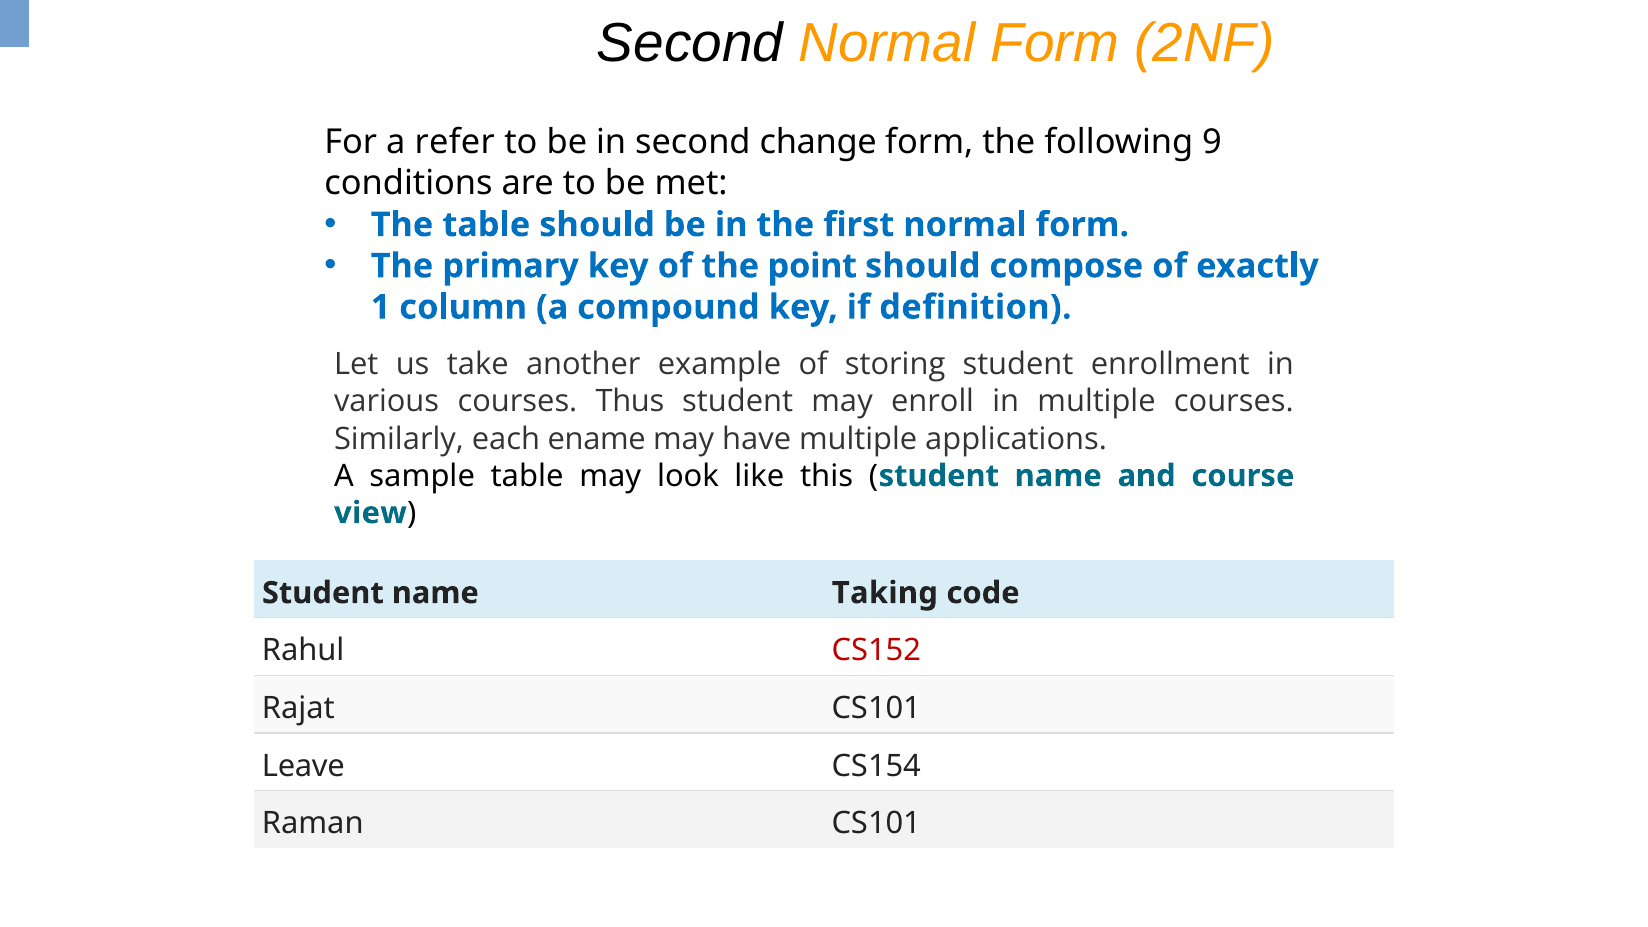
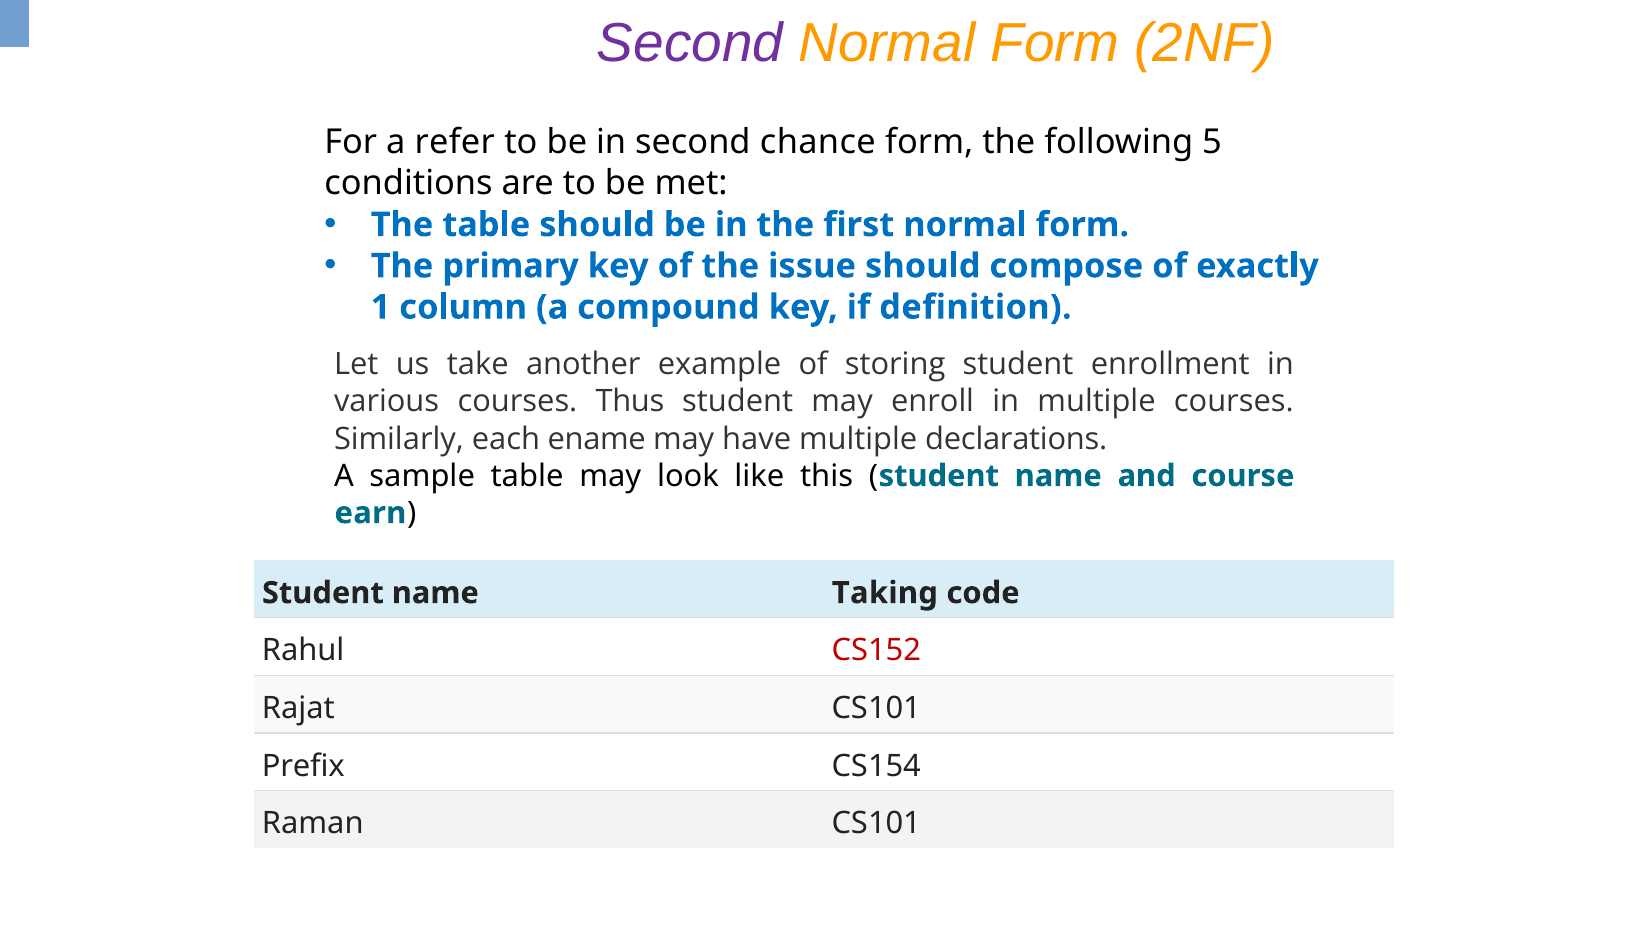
Second colour: black -> purple (690, 43)
change: change -> chance (818, 142)
9: 9 -> 5 (1212, 142)
point: point -> issue (812, 266)
applications: applications -> declarations (1016, 439)
view: view -> earn (370, 513)
Leave: Leave -> Prefix (303, 766)
